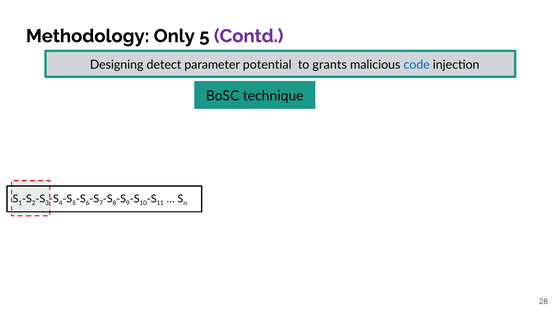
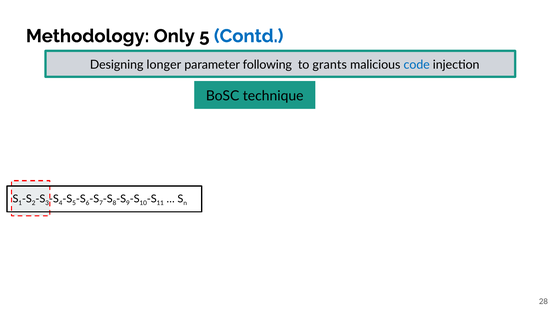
Contd colour: purple -> blue (249, 36)
detect: detect -> longer (164, 65)
potential: potential -> following (267, 65)
